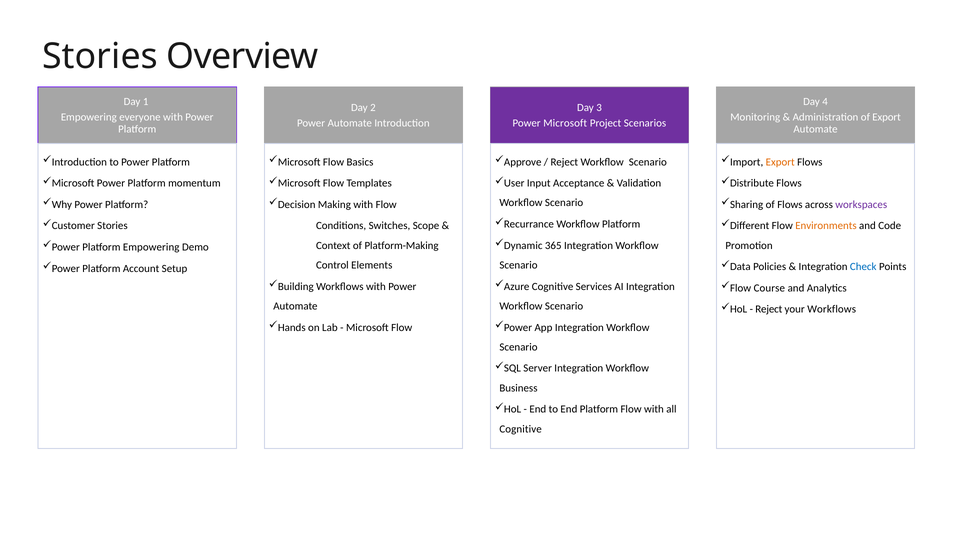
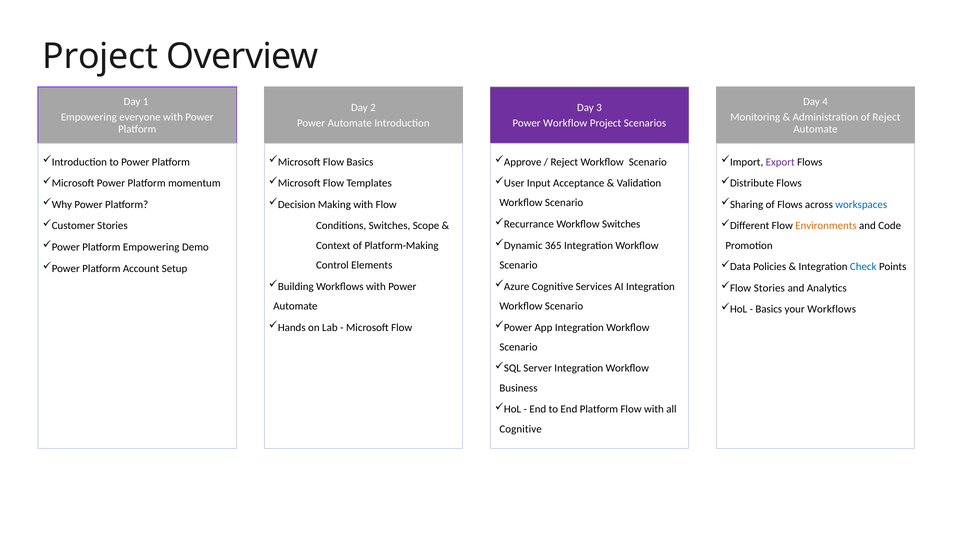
Stories: Stories -> Project (100, 57)
of Export: Export -> Reject (886, 117)
Power Microsoft: Microsoft -> Workflow (565, 123)
Export colour: orange -> purple (780, 162)
workspaces colour: purple -> blue (861, 205)
Workflow Platform: Platform -> Switches (621, 224)
Course: Course -> Stories (769, 288)
Reject: Reject -> Basics (769, 309)
